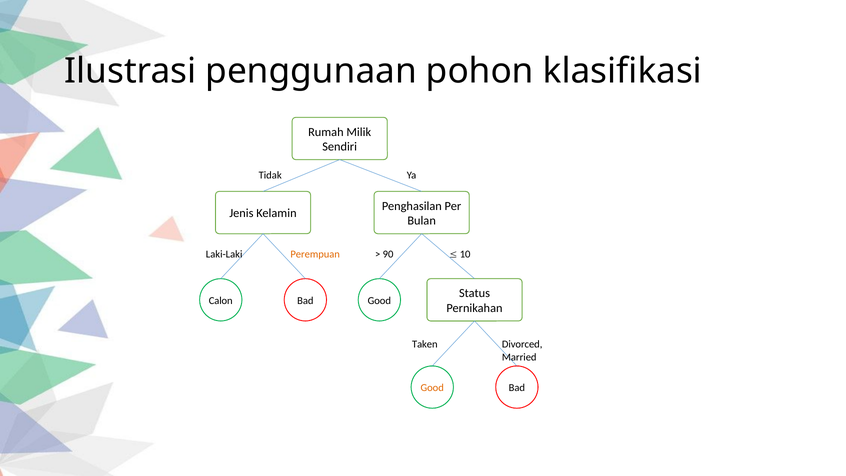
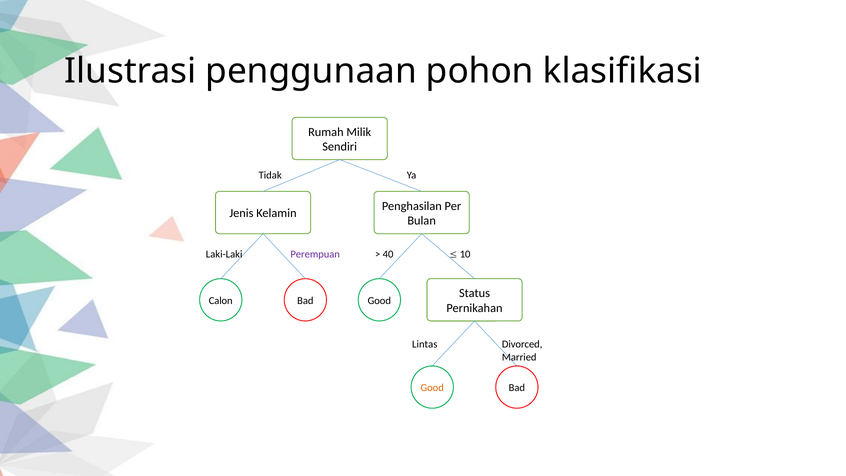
Perempuan colour: orange -> purple (315, 254)
90: 90 -> 40 (388, 254)
Taken: Taken -> Lintas (425, 344)
